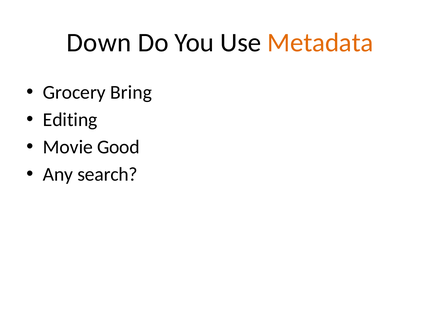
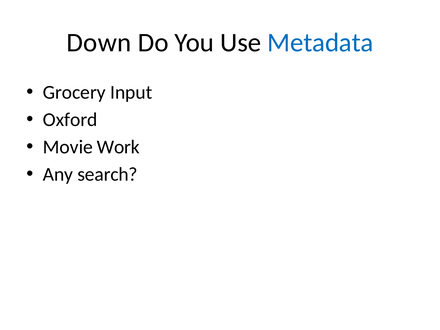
Metadata colour: orange -> blue (320, 43)
Bring: Bring -> Input (131, 92)
Editing: Editing -> Oxford (70, 120)
Good: Good -> Work (118, 147)
